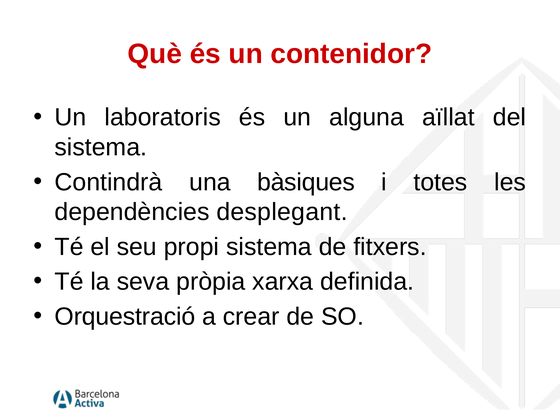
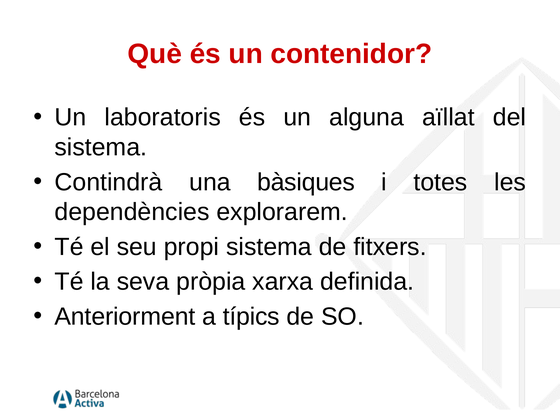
desplegant: desplegant -> explorarem (282, 212)
Orquestració: Orquestració -> Anteriorment (125, 317)
crear: crear -> típics (251, 317)
